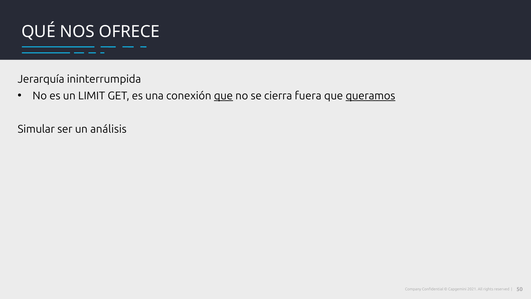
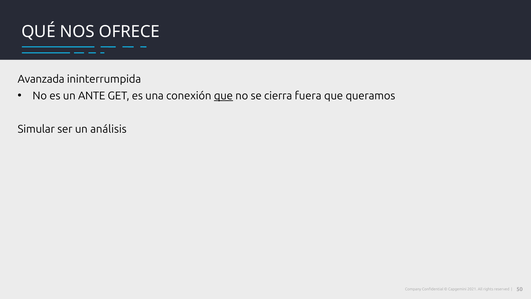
Jerarquía: Jerarquía -> Avanzada (41, 79)
LIMIT: LIMIT -> ANTE (92, 96)
queramos underline: present -> none (370, 96)
